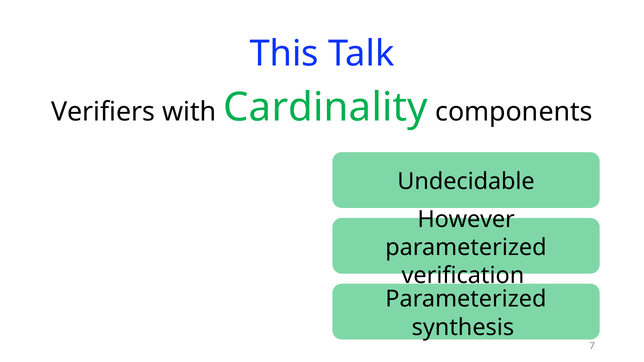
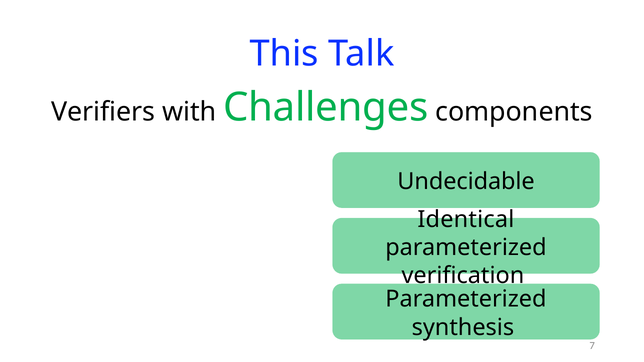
Cardinality: Cardinality -> Challenges (326, 108)
However: However -> Identical (466, 219)
